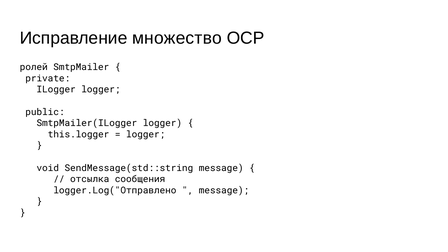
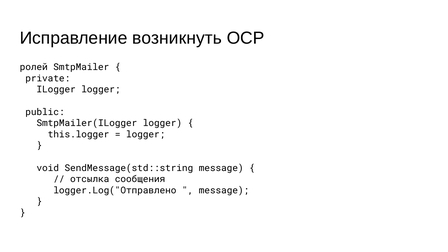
множество: множество -> возникнуть (177, 38)
